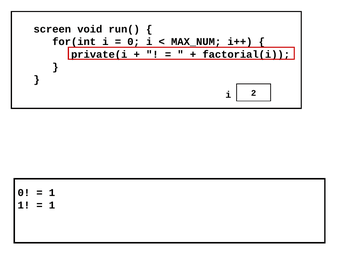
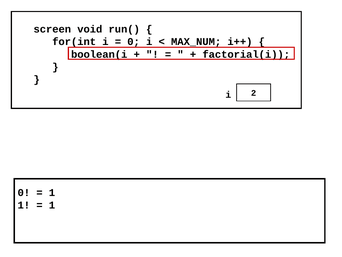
private(i: private(i -> boolean(i (99, 54)
